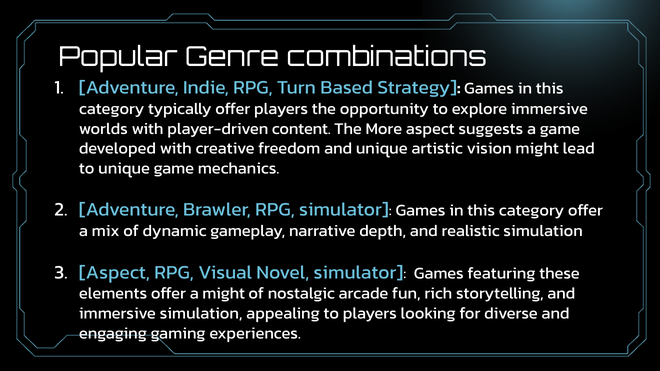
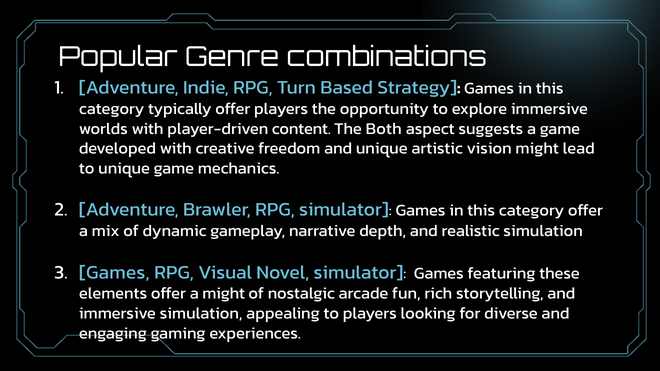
More: More -> Both (384, 129)
Aspect: Aspect -> Games (114, 272)
